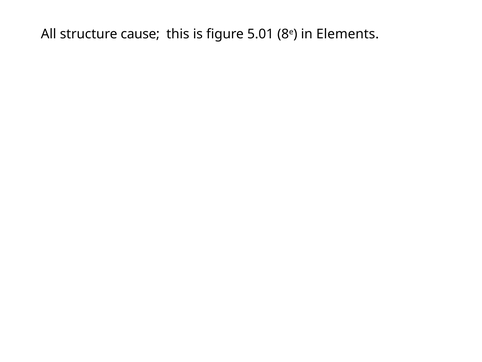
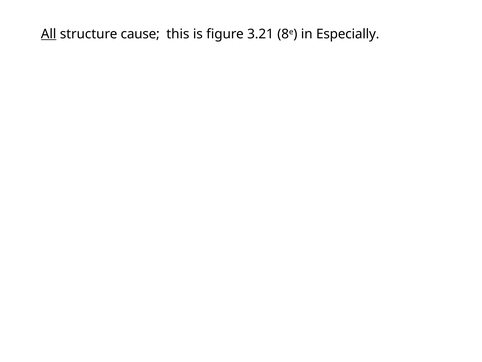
All underline: none -> present (49, 34)
5.01: 5.01 -> 3.21 (260, 34)
Elements: Elements -> Especially (348, 34)
